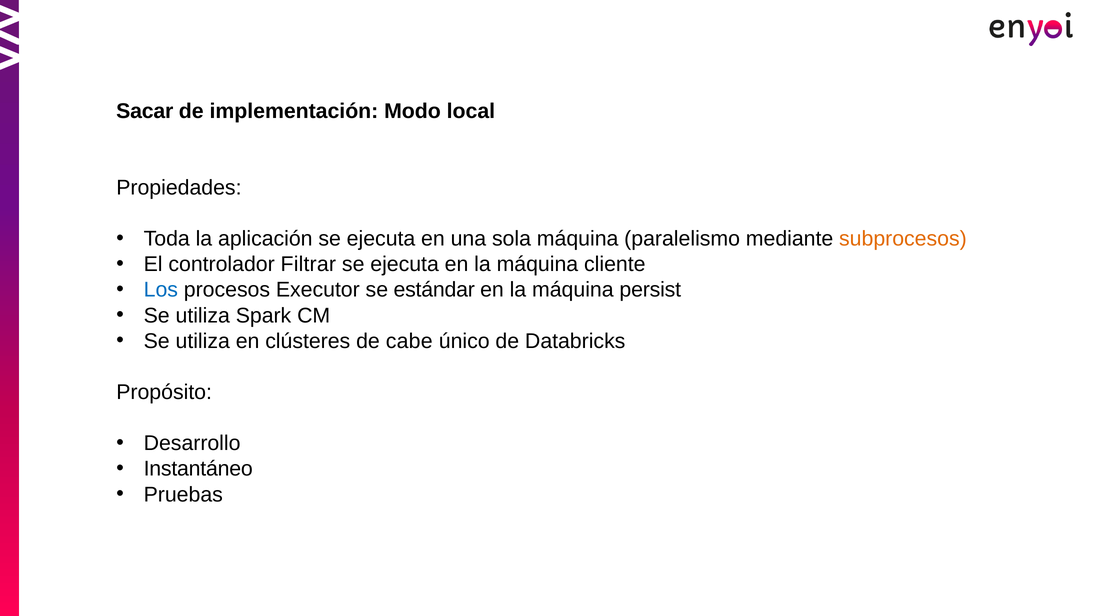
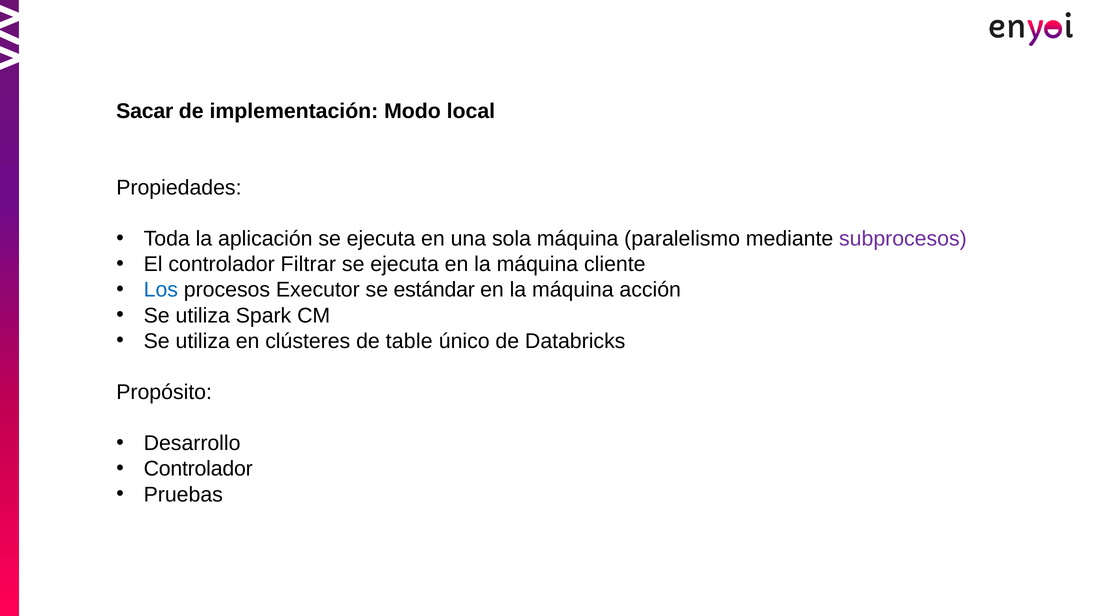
subprocesos colour: orange -> purple (903, 239)
persist: persist -> acción (650, 290)
cabe: cabe -> table (409, 341)
Instantáneo: Instantáneo -> Controlador (198, 469)
